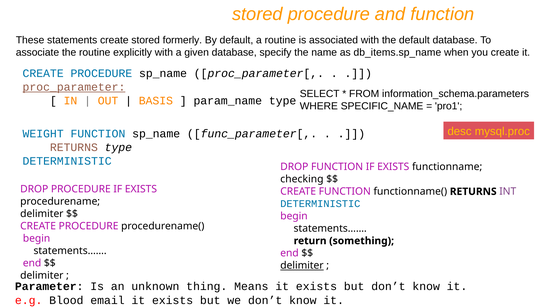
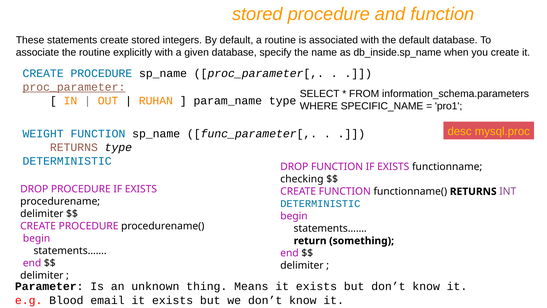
formerly: formerly -> integers (182, 40)
db_items.sp_name: db_items.sp_name -> db_inside.sp_name (397, 52)
BASIS: BASIS -> RUHAN (156, 101)
delimiter underline: present -> none (302, 265)
